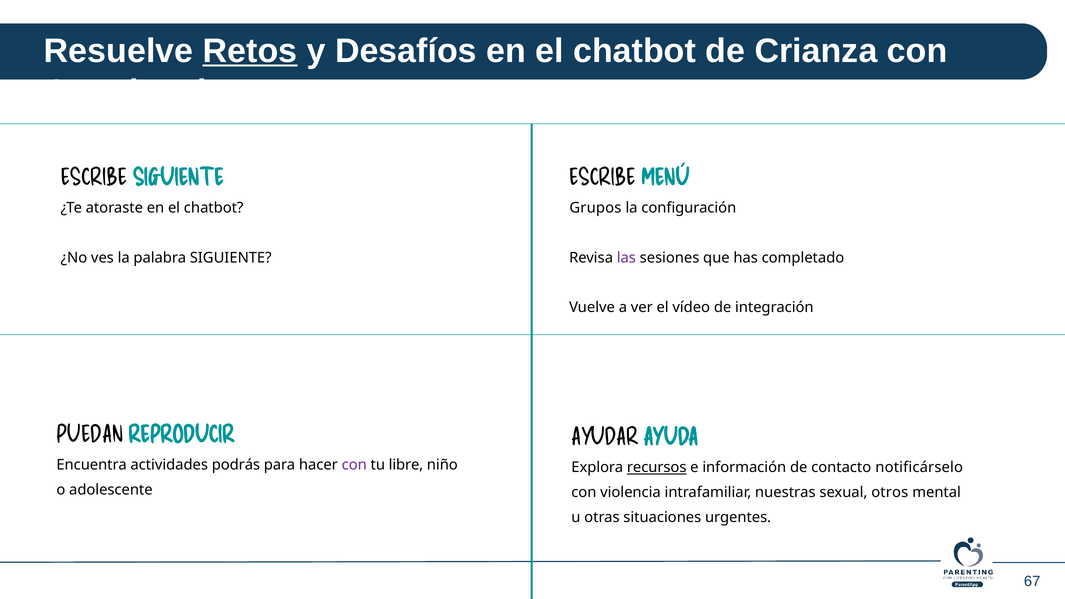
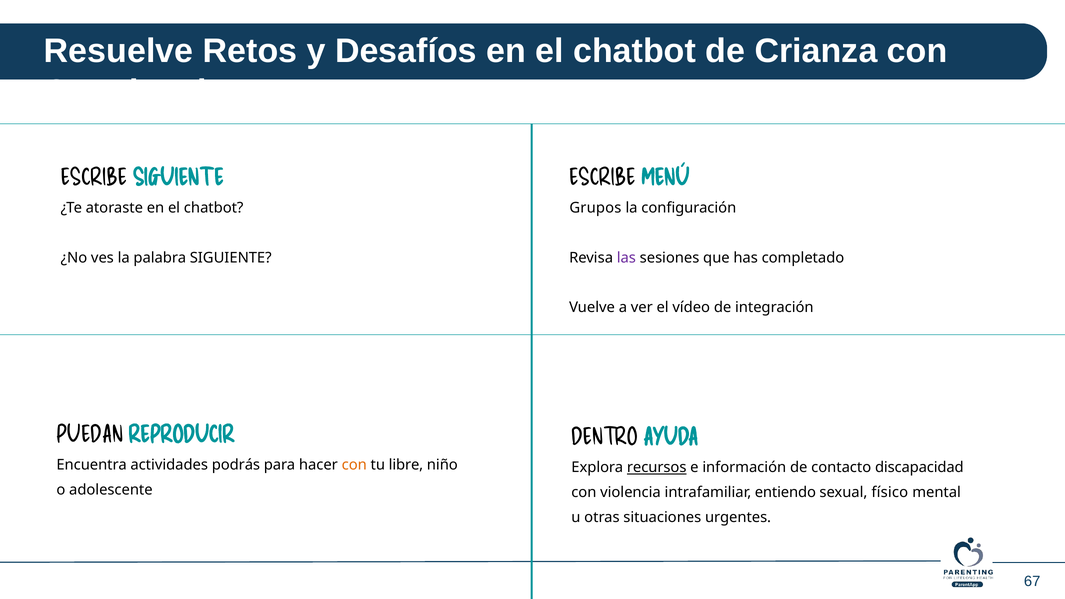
Retos underline: present -> none (250, 51)
AYUDAR: AYUDAR -> DENTRO (605, 437)
con colour: purple -> orange (354, 465)
notificárselo: notificárselo -> discapacidad (919, 468)
nuestras: nuestras -> entiendo (785, 492)
otros: otros -> físico (890, 492)
